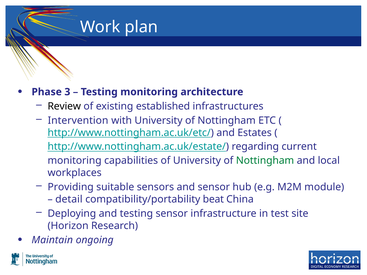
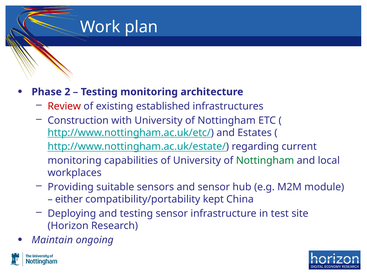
3: 3 -> 2 (67, 92)
Review colour: black -> red (64, 106)
Intervention: Intervention -> Construction (78, 121)
detail: detail -> either (69, 199)
beat: beat -> kept (213, 199)
